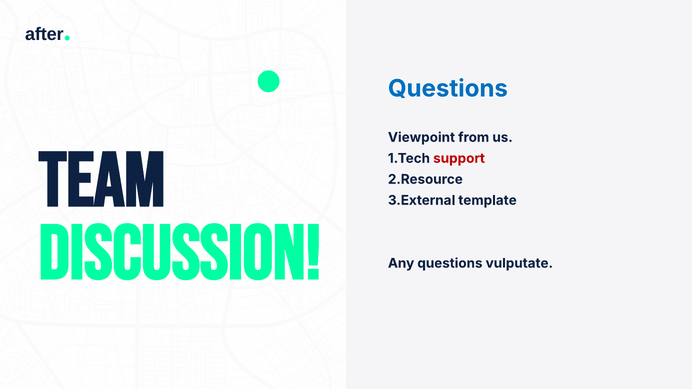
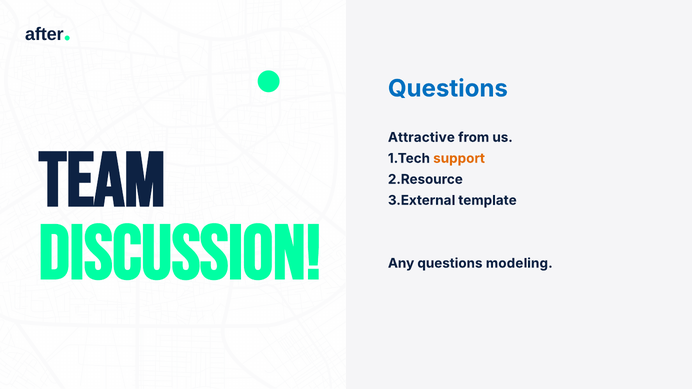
Viewpoint: Viewpoint -> Attractive (421, 137)
support colour: red -> orange (459, 158)
vulputate: vulputate -> modeling (519, 263)
